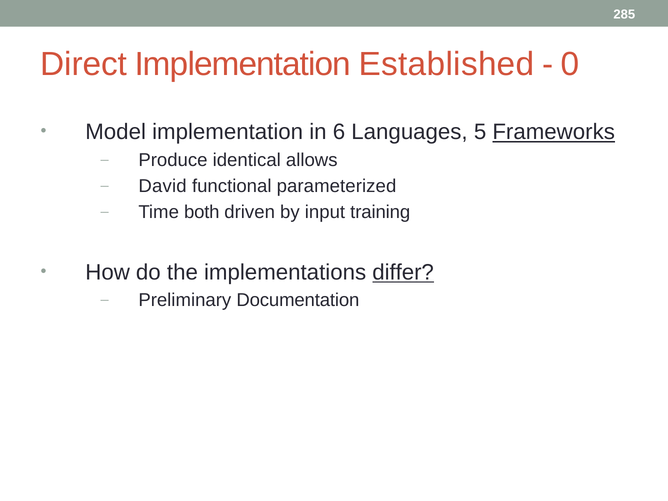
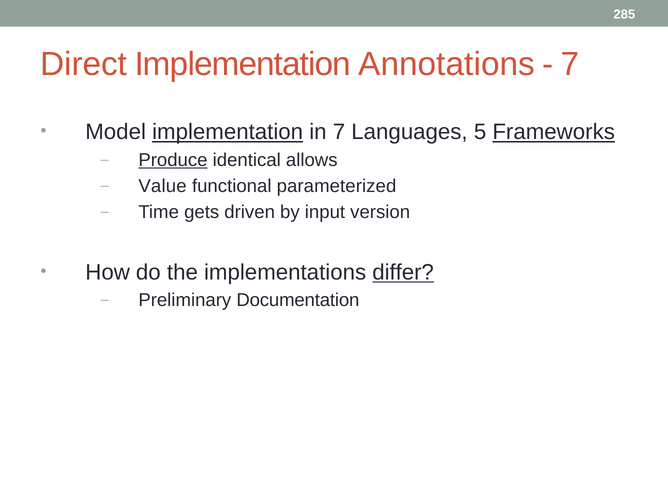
Established: Established -> Annotations (447, 64)
0: 0 -> 7 (570, 64)
implementation underline: none -> present (228, 132)
in 6: 6 -> 7 (339, 132)
Produce underline: none -> present (173, 160)
David: David -> Value (163, 186)
both: both -> gets (202, 212)
training: training -> version (380, 212)
